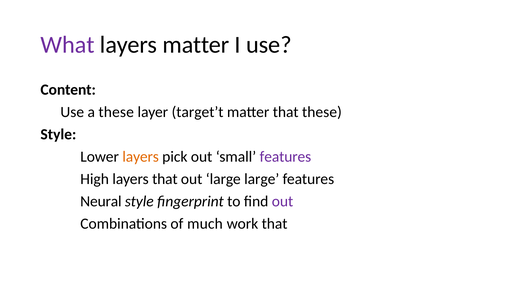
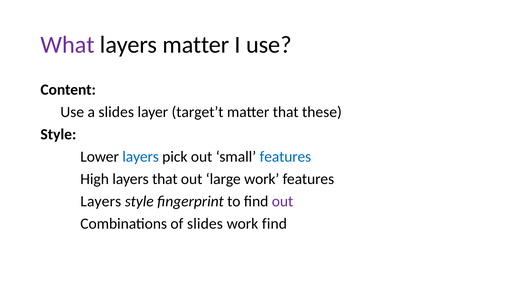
a these: these -> slides (116, 112)
layers colour: orange -> blue (141, 157)
features colour: purple -> blue (285, 157)
large large: large -> work (262, 179)
Neural: Neural -> Layers (101, 201)
of much: much -> slides (205, 223)
work that: that -> find (274, 223)
